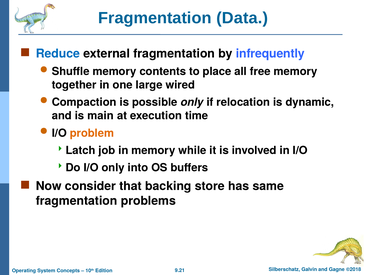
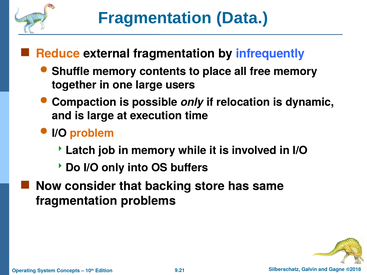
Reduce colour: blue -> orange (58, 54)
wired: wired -> users (180, 85)
is main: main -> large (101, 116)
